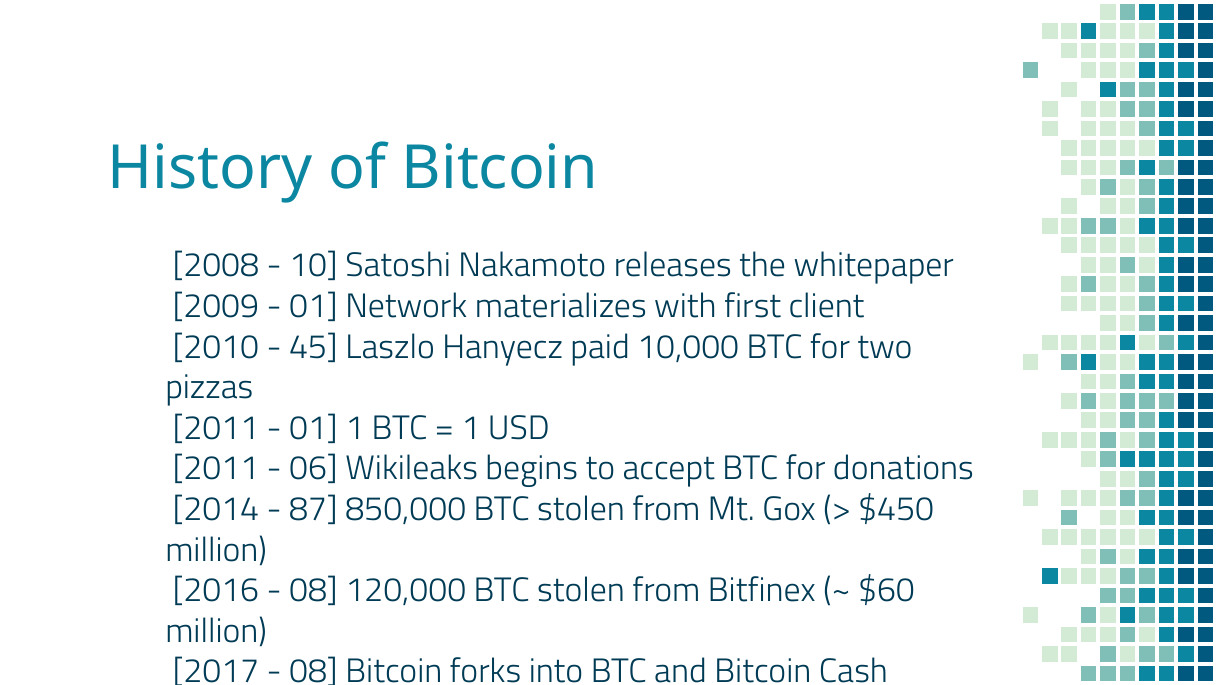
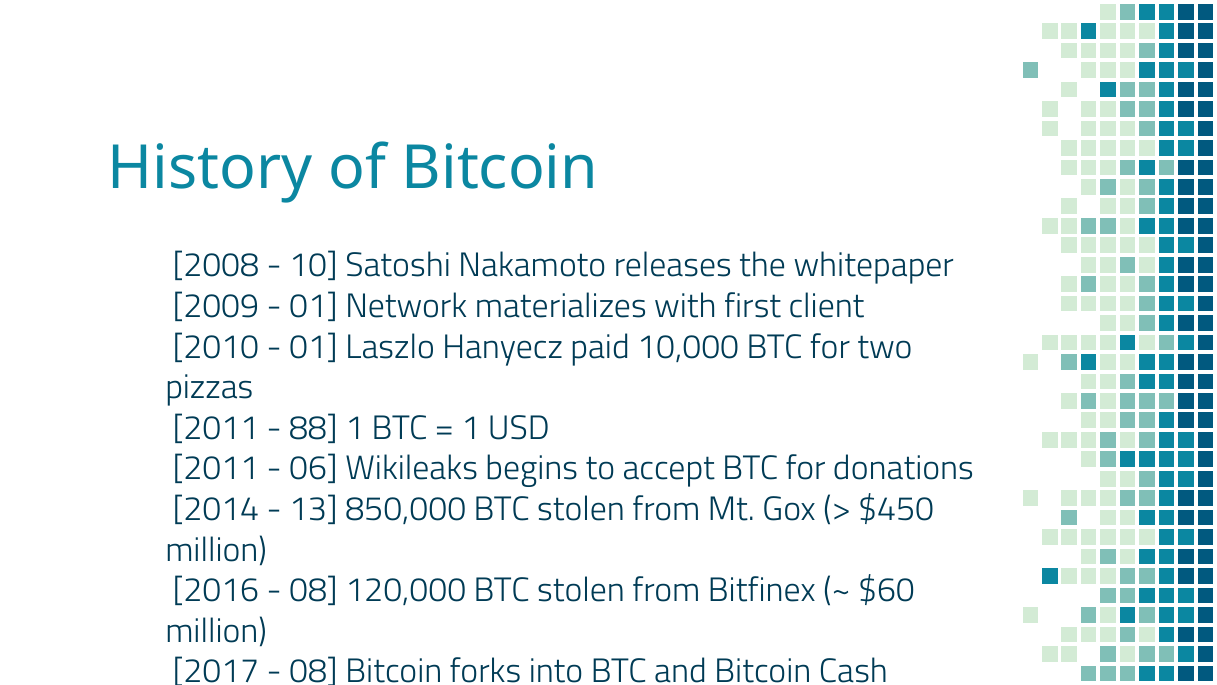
45: 45 -> 01 (313, 347)
01: 01 -> 88 (313, 428)
87: 87 -> 13 (313, 509)
